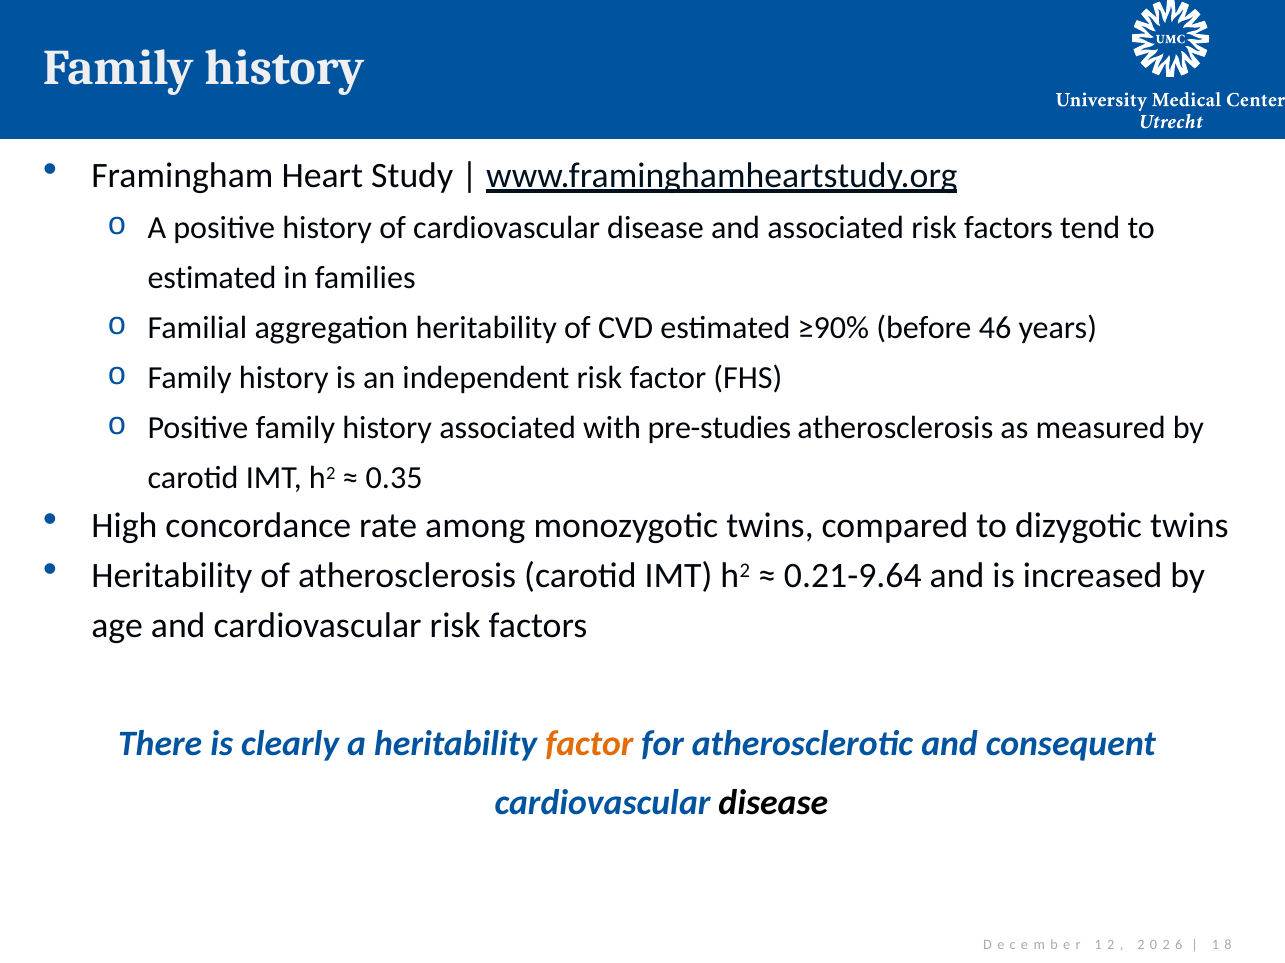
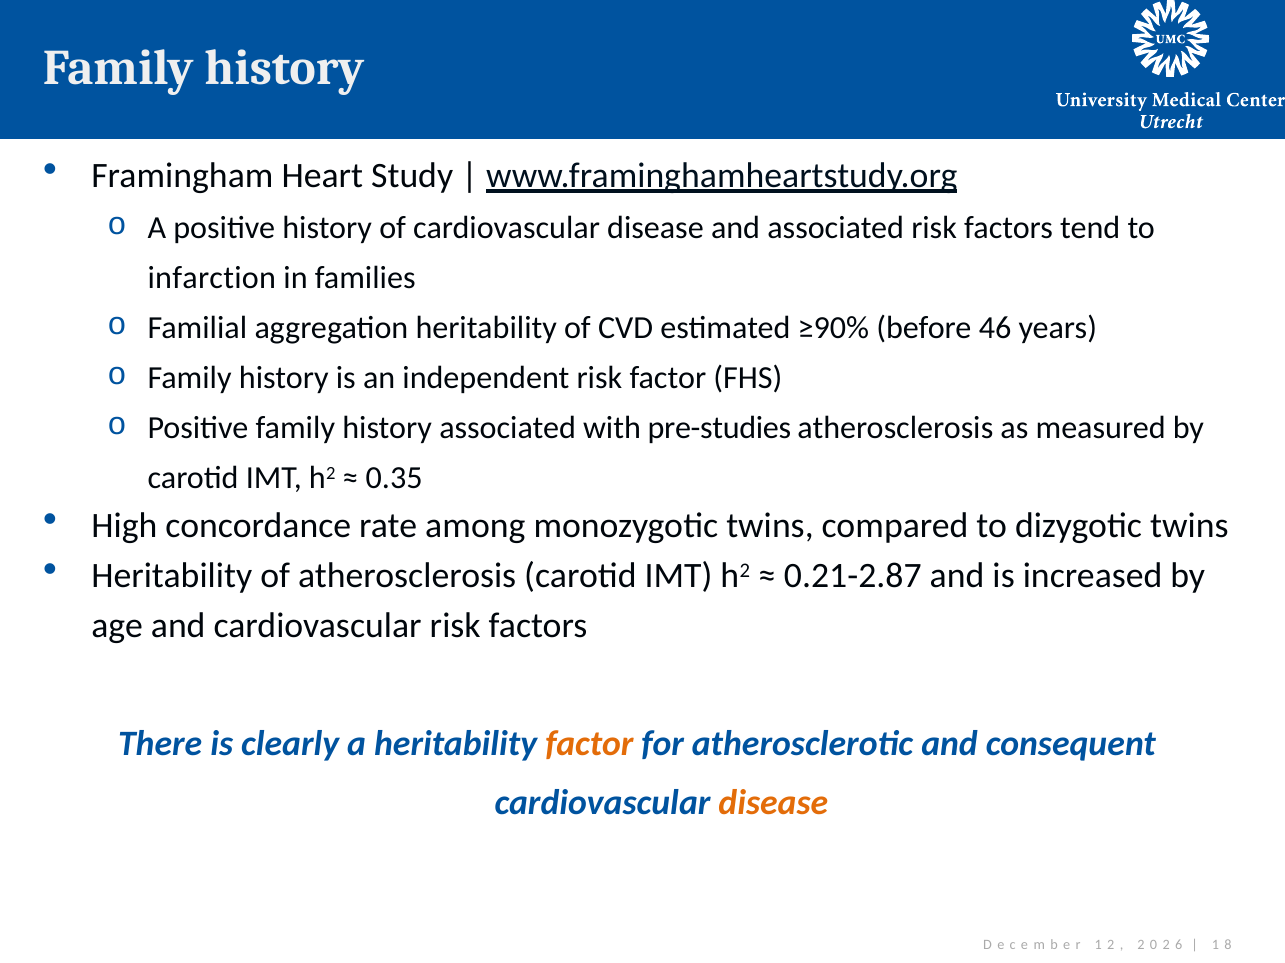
estimated: estimated -> infarction (212, 278)
0.21-9.64: 0.21-9.64 -> 0.21-2.87 (853, 576)
disease colour: black -> orange (773, 803)
